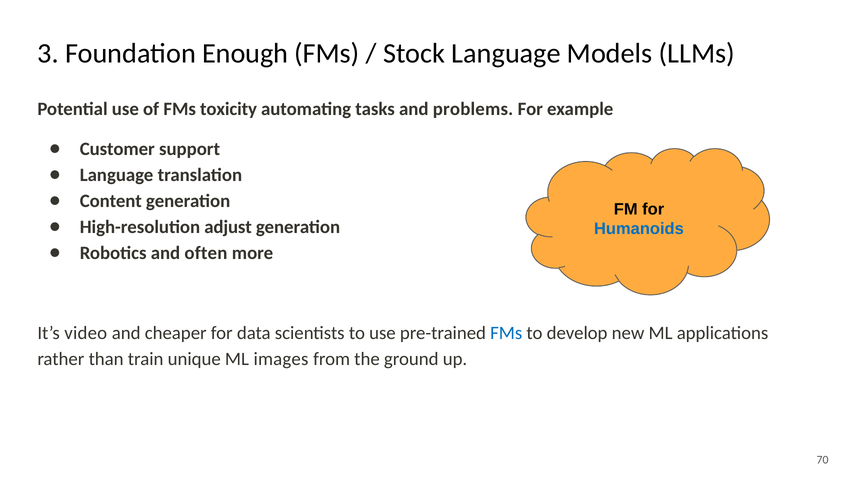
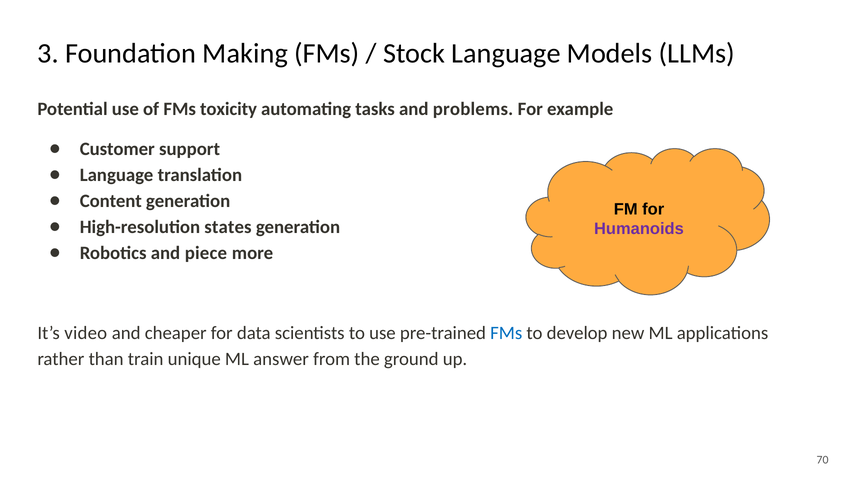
Enough: Enough -> Making (245, 53)
adjust: adjust -> states (228, 227)
Humanoids colour: blue -> purple (639, 229)
often: often -> piece (206, 253)
images: images -> answer (281, 359)
